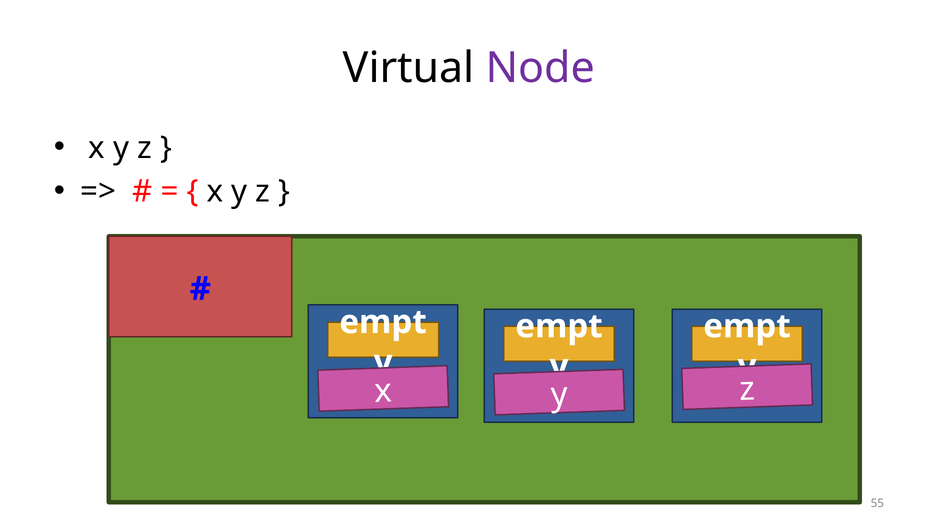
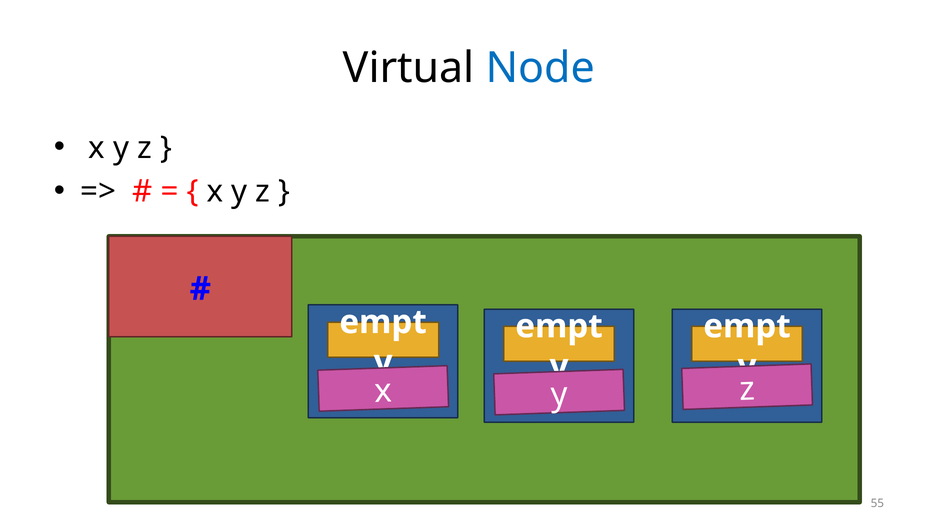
Node colour: purple -> blue (540, 68)
